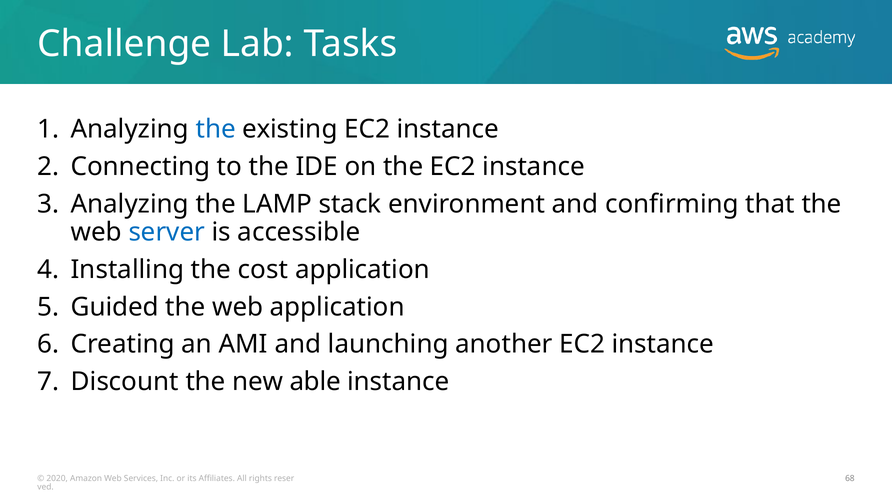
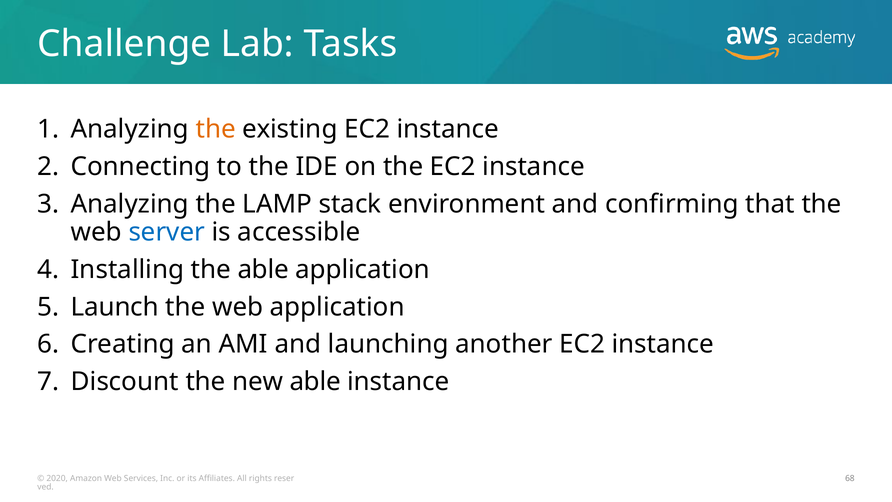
the colour: blue -> orange (216, 129)
the cost: cost -> able (263, 269)
Guided: Guided -> Launch (115, 307)
